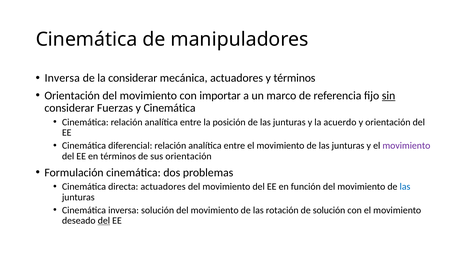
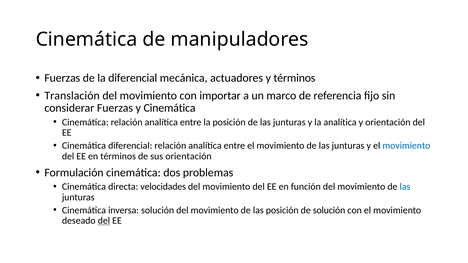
Inversa: Inversa -> Fuerzas (62, 78)
la considerar: considerar -> diferencial (133, 78)
Orientación: Orientación -> Translación (72, 96)
sin underline: present -> none (389, 96)
la acuerdo: acuerdo -> analítica (340, 122)
movimiento colour: purple -> blue (406, 146)
directa actuadores: actuadores -> velocidades (163, 187)
las rotación: rotación -> posición (282, 210)
